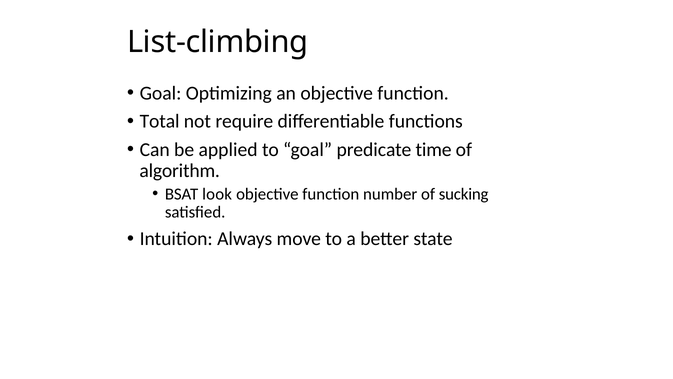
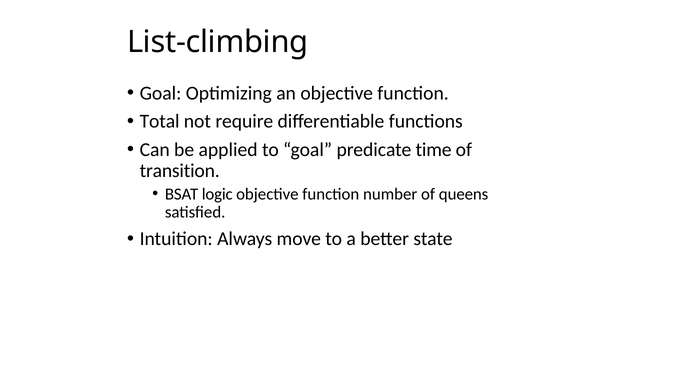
algorithm: algorithm -> transition (180, 171)
look: look -> logic (217, 194)
sucking: sucking -> queens (464, 194)
